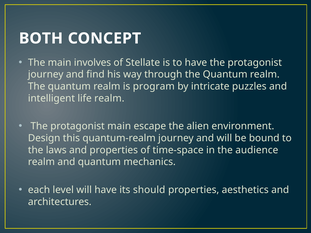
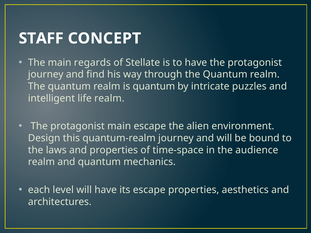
BOTH: BOTH -> STAFF (41, 38)
involves: involves -> regards (92, 63)
is program: program -> quantum (154, 86)
its should: should -> escape (149, 190)
